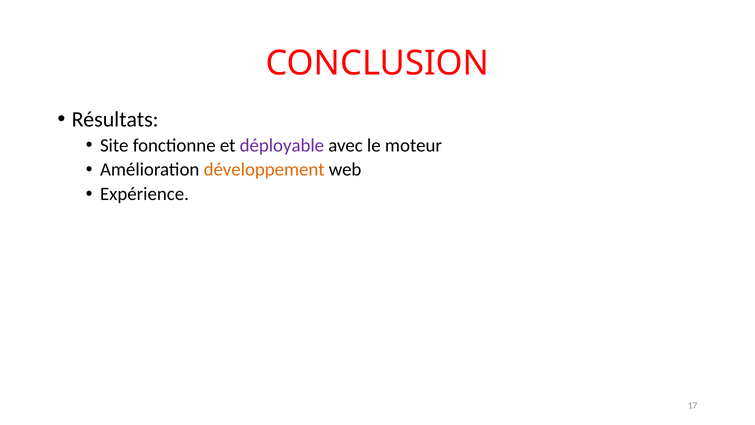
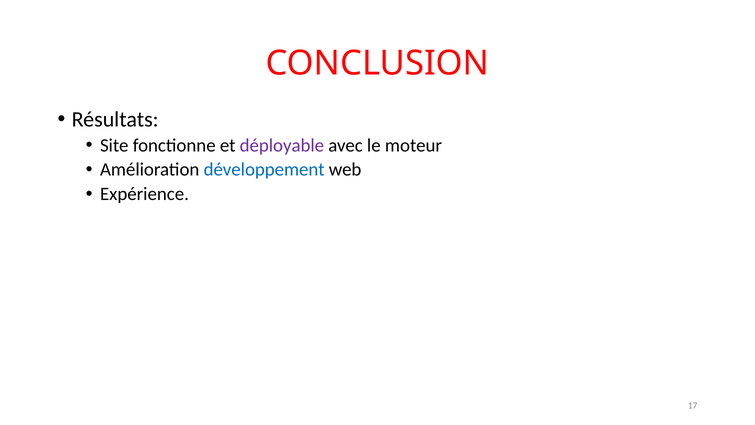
développement colour: orange -> blue (264, 170)
